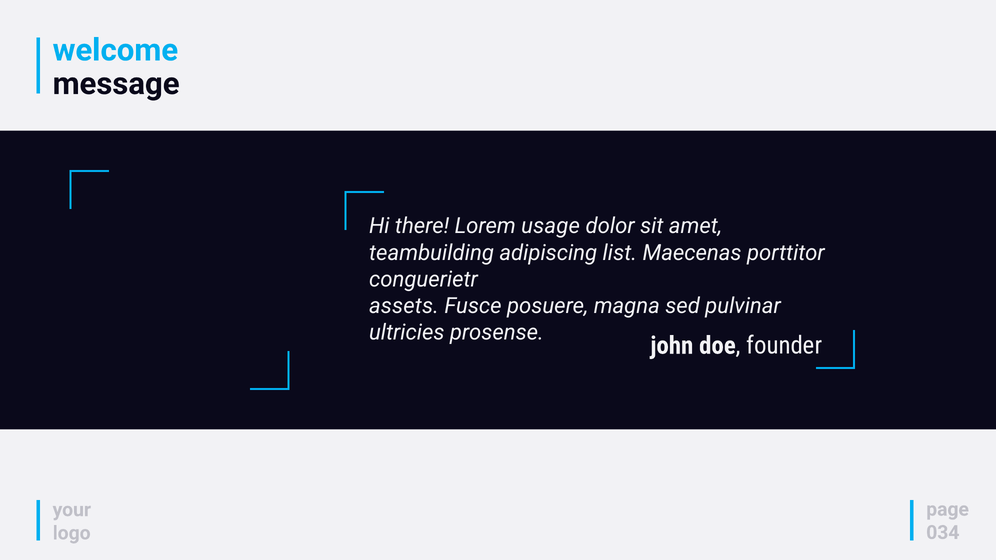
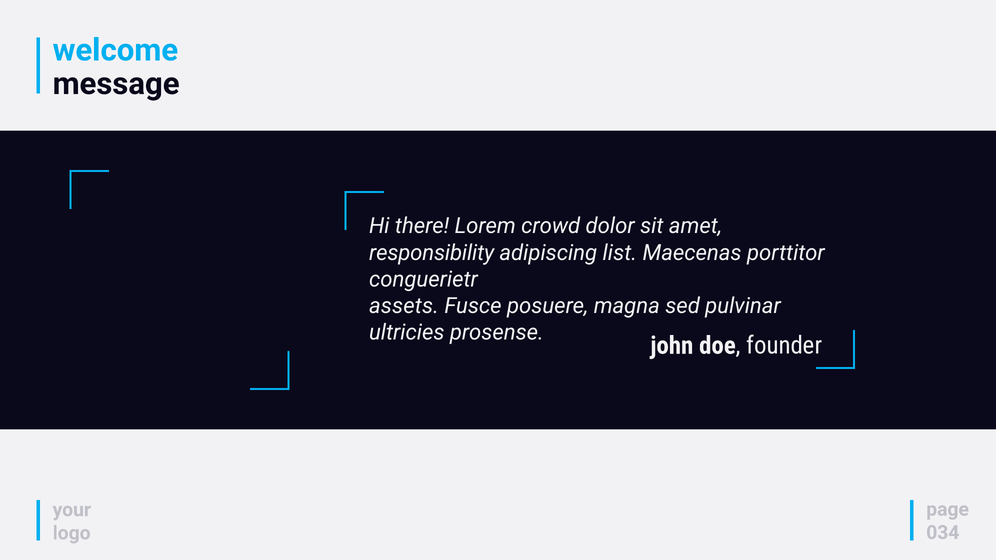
usage: usage -> crowd (551, 226)
teambuilding: teambuilding -> responsibility (432, 253)
